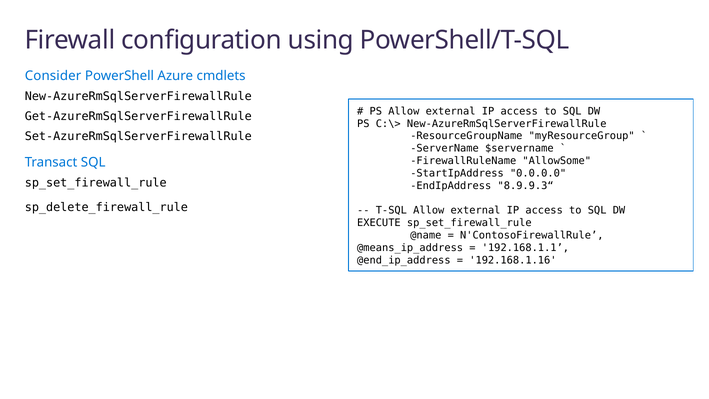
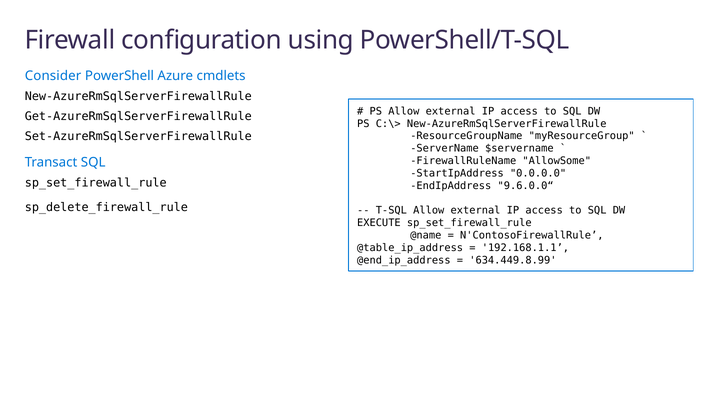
8.9.9.3“: 8.9.9.3“ -> 9.6.0.0“ (526, 186)
@means_ip_address: @means_ip_address -> @table_ip_address (410, 248)
192.168.1.16: 192.168.1.16 -> 634.449.8.99 (513, 260)
